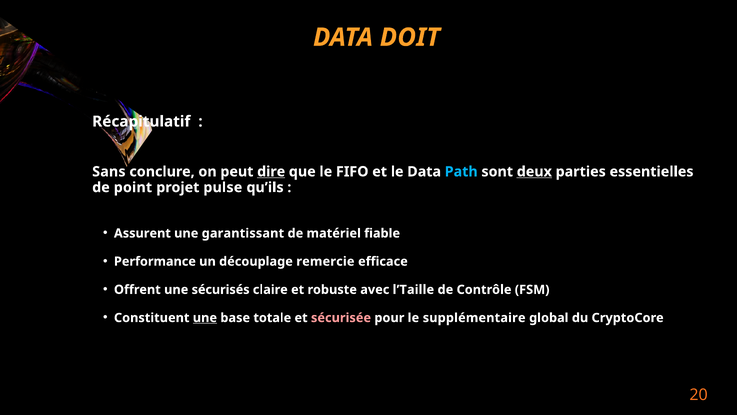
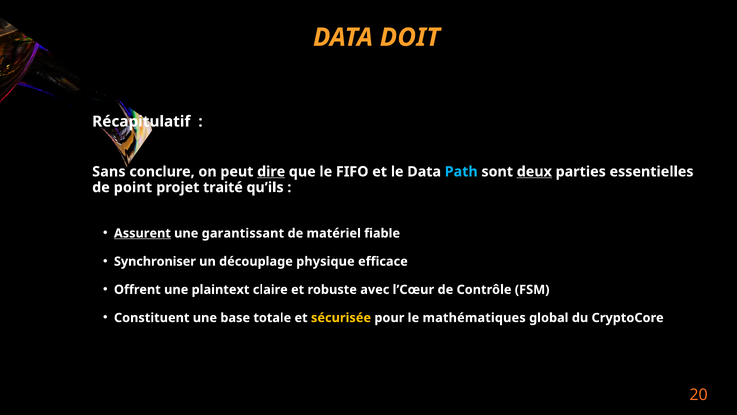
pulse: pulse -> traité (223, 187)
Assurent underline: none -> present (142, 233)
Performance: Performance -> Synchroniser (155, 261)
remercie: remercie -> physique (325, 261)
sécurisés: sécurisés -> plaintext (221, 289)
l’Taille: l’Taille -> l’Cœur (413, 289)
une underline: present -> none (205, 318)
sécurisée colour: pink -> yellow (341, 318)
supplémentaire: supplémentaire -> mathématiques (474, 318)
